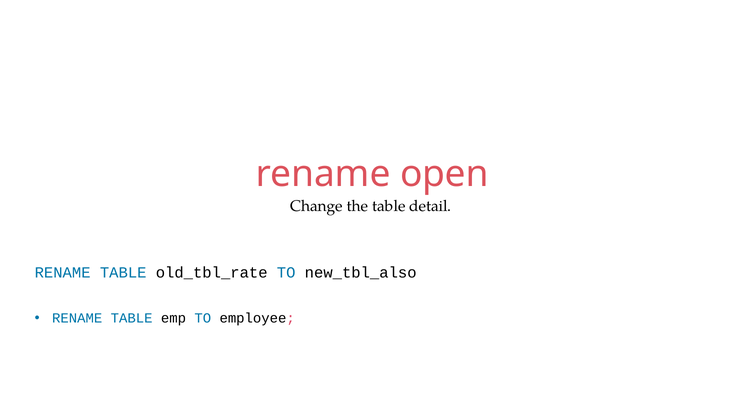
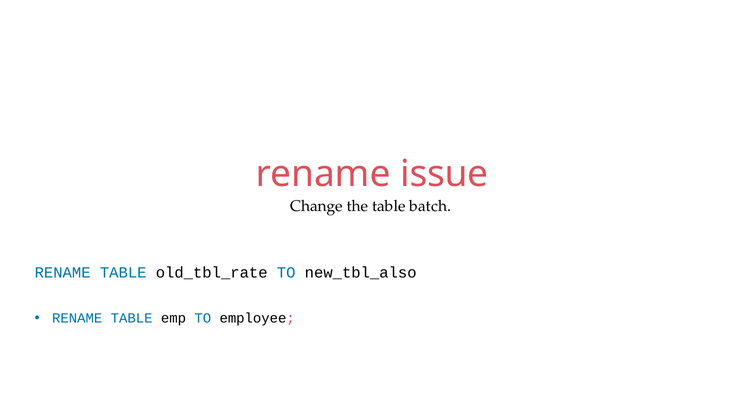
open: open -> issue (444, 174)
detail: detail -> batch (430, 206)
